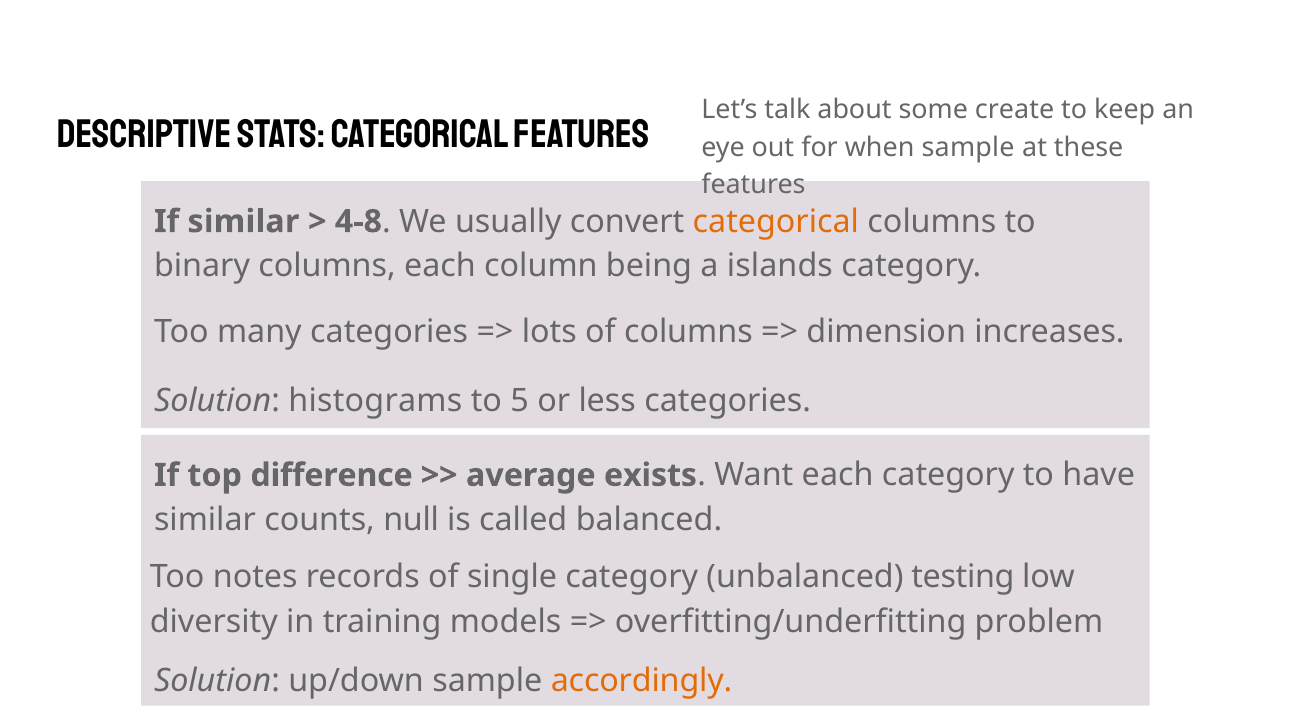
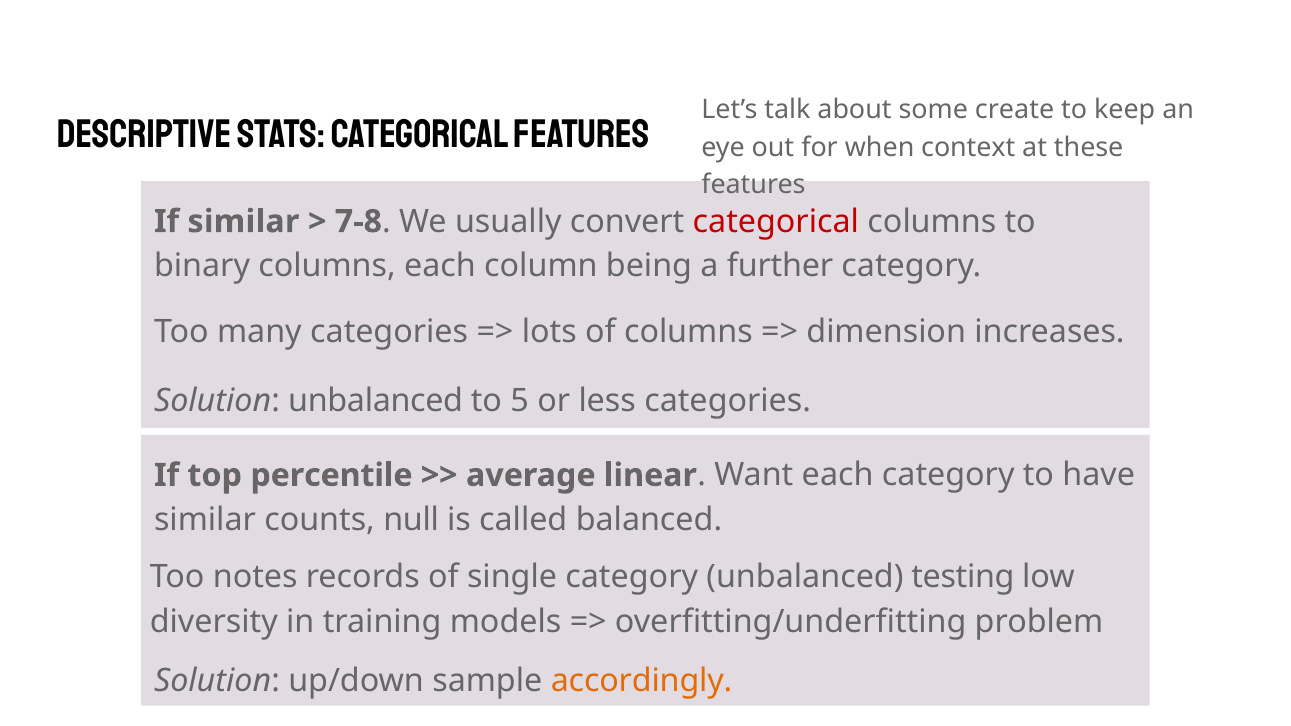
when sample: sample -> context (968, 147)
4-8: 4-8 -> 7-8 (358, 222)
categorical colour: orange -> red (776, 222)
islands: islands -> further (780, 266)
Solution histograms: histograms -> unbalanced (376, 401)
difference: difference -> percentile (332, 475)
exists: exists -> linear (650, 475)
